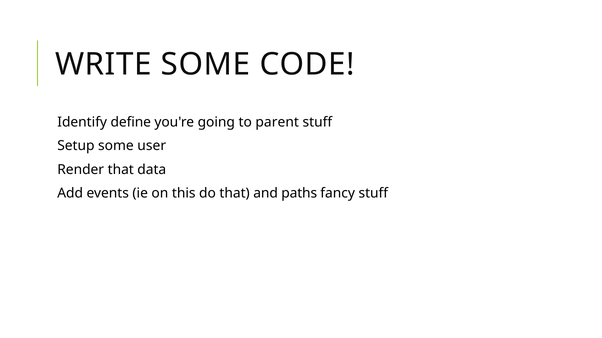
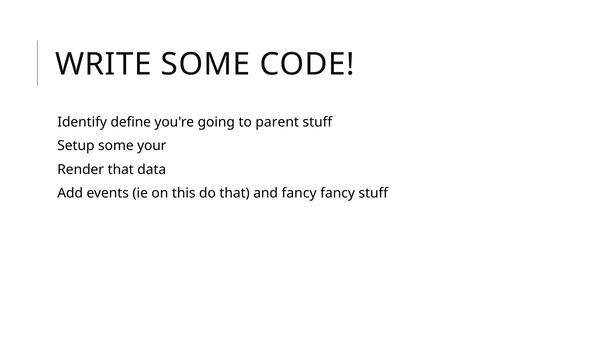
user: user -> your (152, 146)
and paths: paths -> fancy (299, 194)
